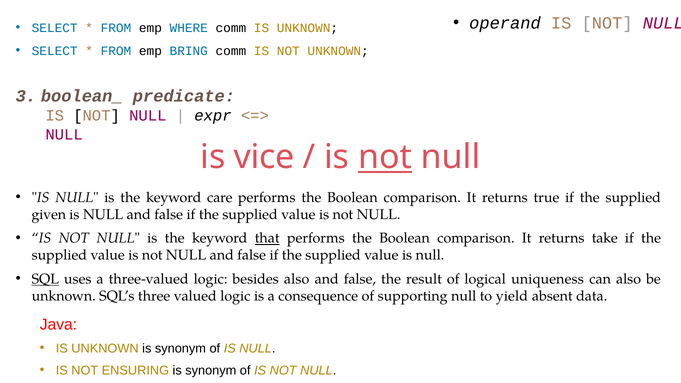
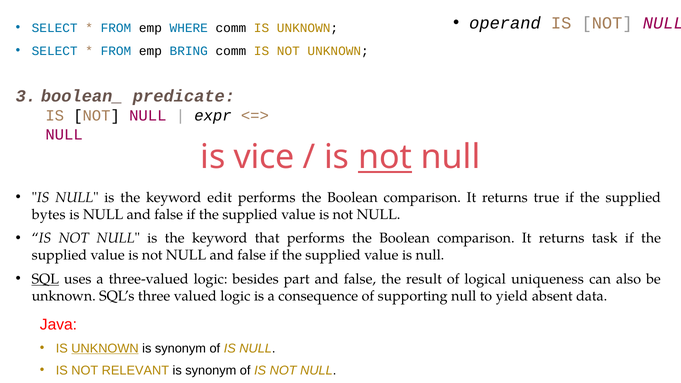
care: care -> edit (220, 197)
given: given -> bytes (49, 214)
that underline: present -> none (267, 238)
take: take -> task (605, 238)
besides also: also -> part (297, 279)
UNKNOWN underline: none -> present (105, 348)
ENSURING: ENSURING -> RELEVANT (135, 371)
